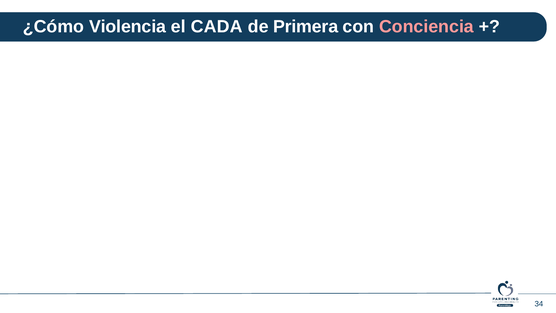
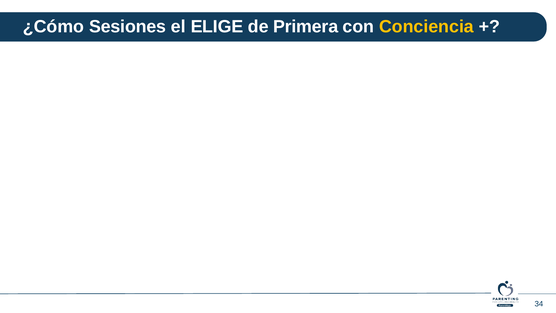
Violencia: Violencia -> Sesiones (128, 27)
CADA: CADA -> ELIGE (217, 27)
Conciencia colour: pink -> yellow (426, 27)
